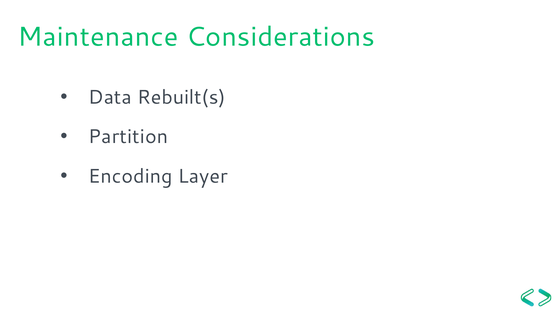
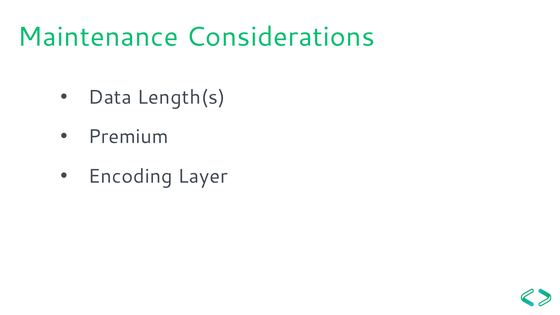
Rebuilt(s: Rebuilt(s -> Length(s (181, 97)
Partition: Partition -> Premium (128, 137)
